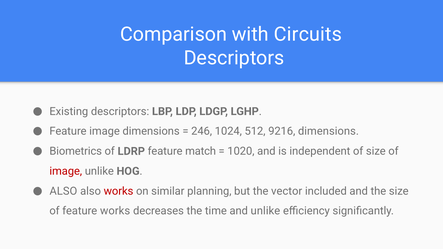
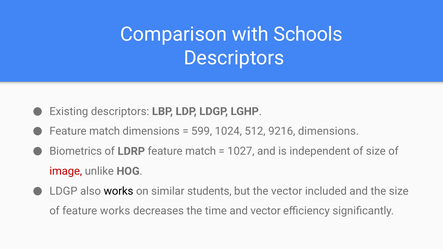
Circuits: Circuits -> Schools (308, 34)
image: image -> match (105, 131)
246: 246 -> 599 (202, 131)
1020: 1020 -> 1027 (241, 151)
ALSO: ALSO -> LDGP (63, 191)
works colour: red -> black (119, 191)
planning: planning -> students (209, 191)
and unlike: unlike -> vector (266, 211)
